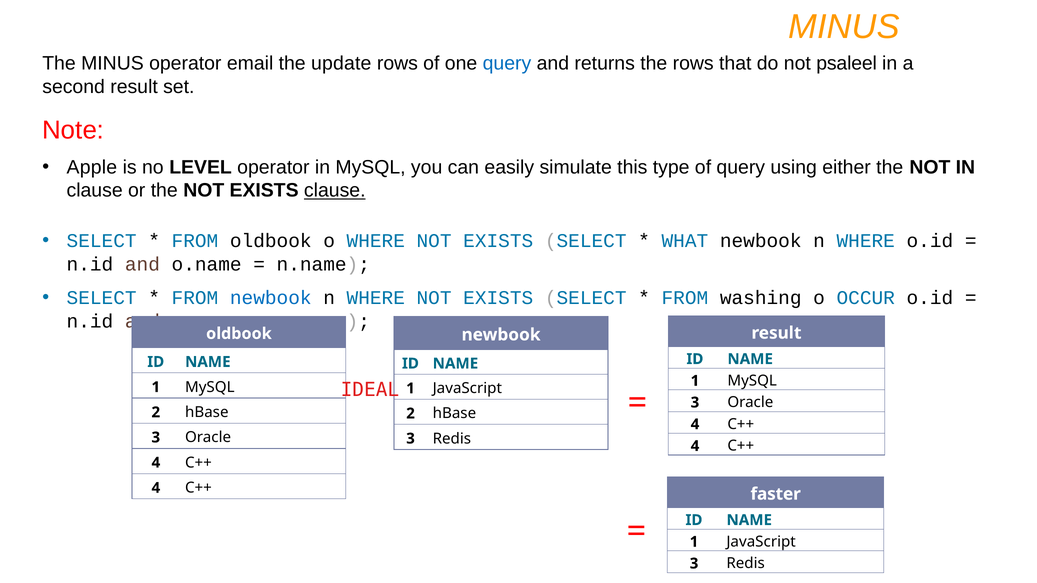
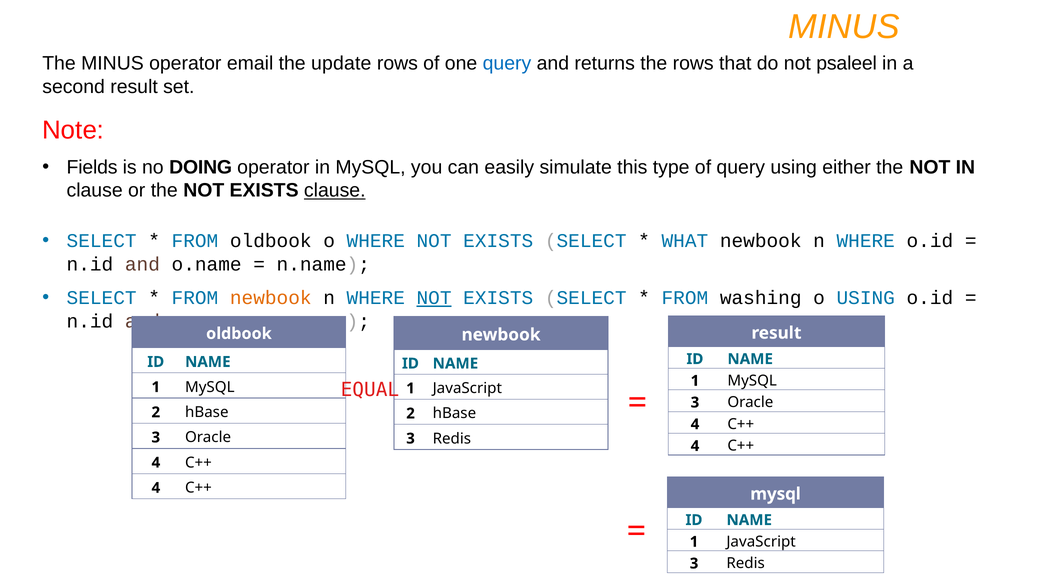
Apple: Apple -> Fields (92, 167)
LEVEL: LEVEL -> DOING (201, 167)
newbook colour: blue -> orange (271, 298)
NOT underline: none -> present (434, 298)
o OCCUR: OCCUR -> USING (866, 298)
IDEAL: IDEAL -> EQUAL (370, 390)
faster: faster -> mysql (776, 494)
